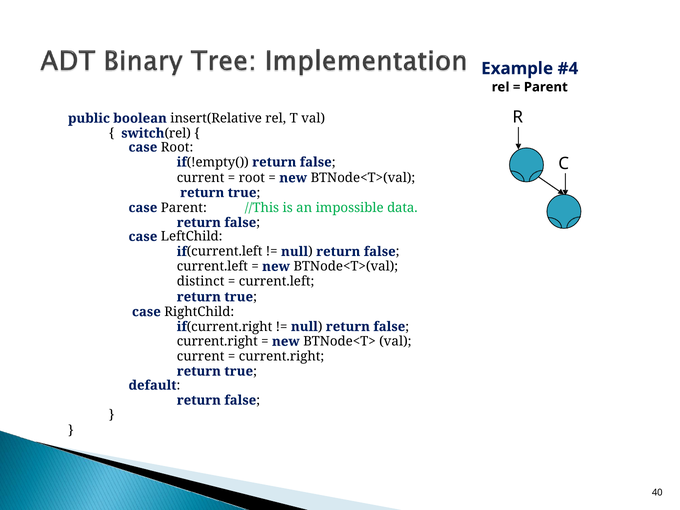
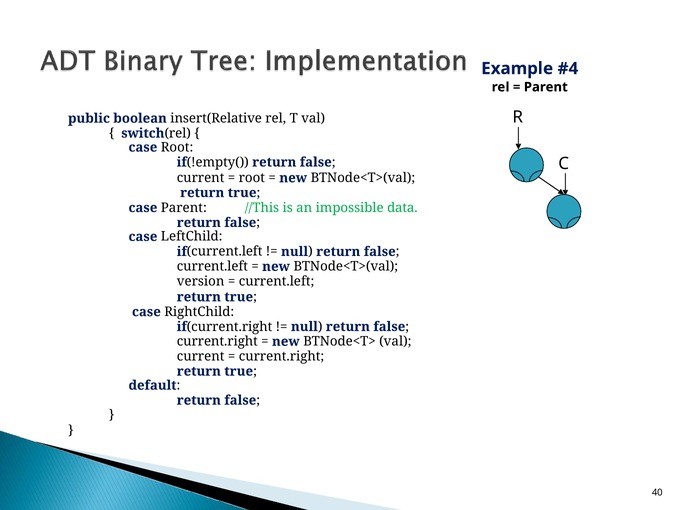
distinct: distinct -> version (201, 281)
